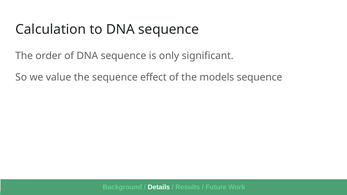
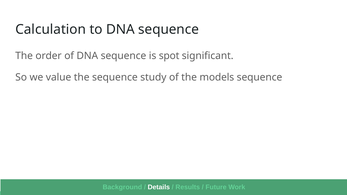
only: only -> spot (169, 56)
effect: effect -> study (153, 77)
